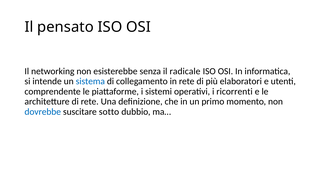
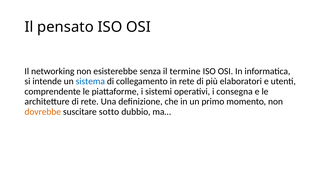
radicale: radicale -> termine (185, 71)
ricorrenti: ricorrenti -> consegna (235, 92)
dovrebbe colour: blue -> orange (43, 112)
